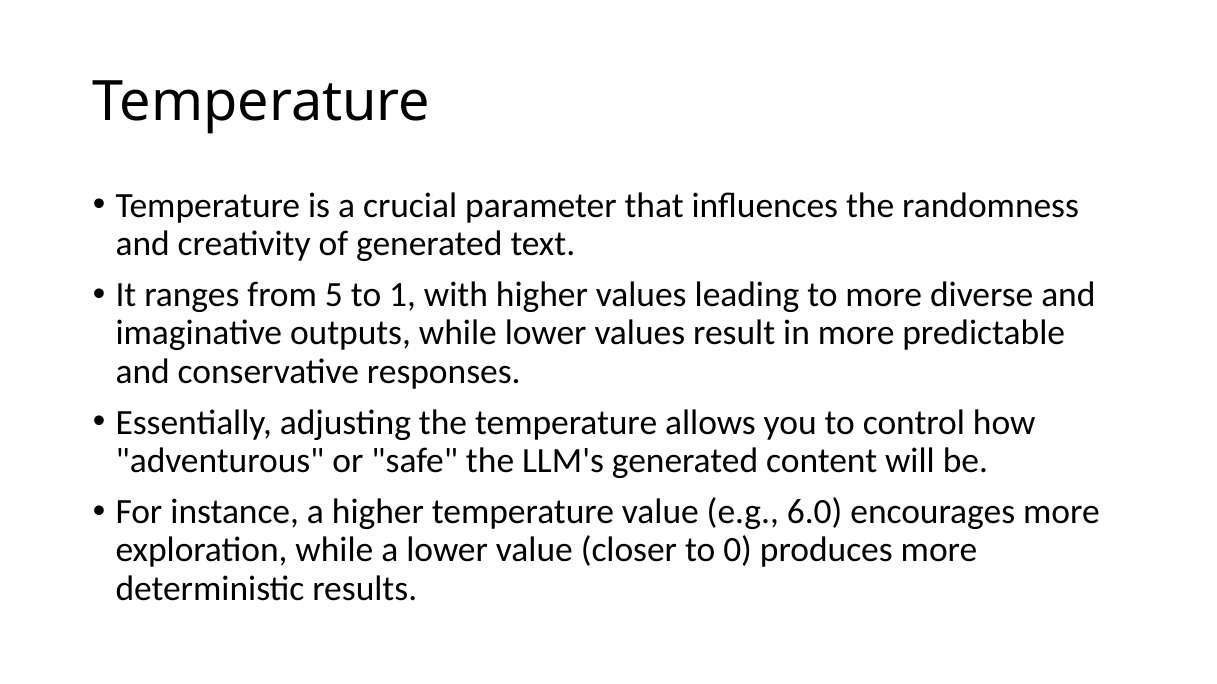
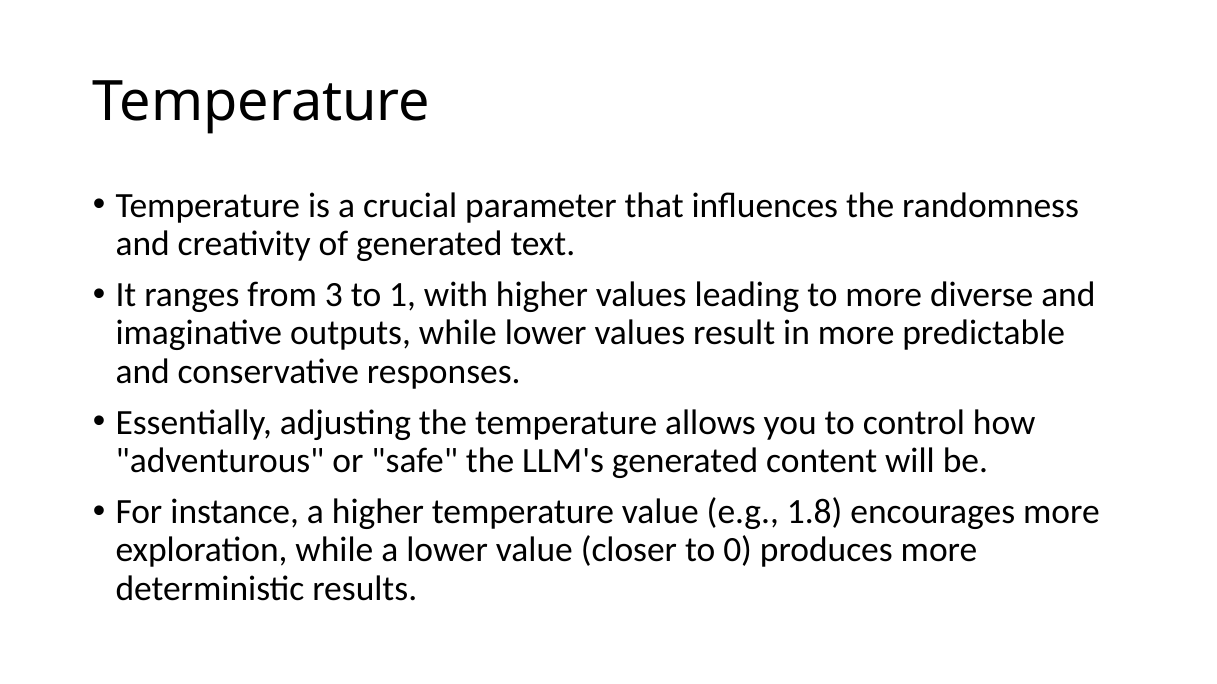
5: 5 -> 3 (334, 295)
6.0: 6.0 -> 1.8 (815, 512)
